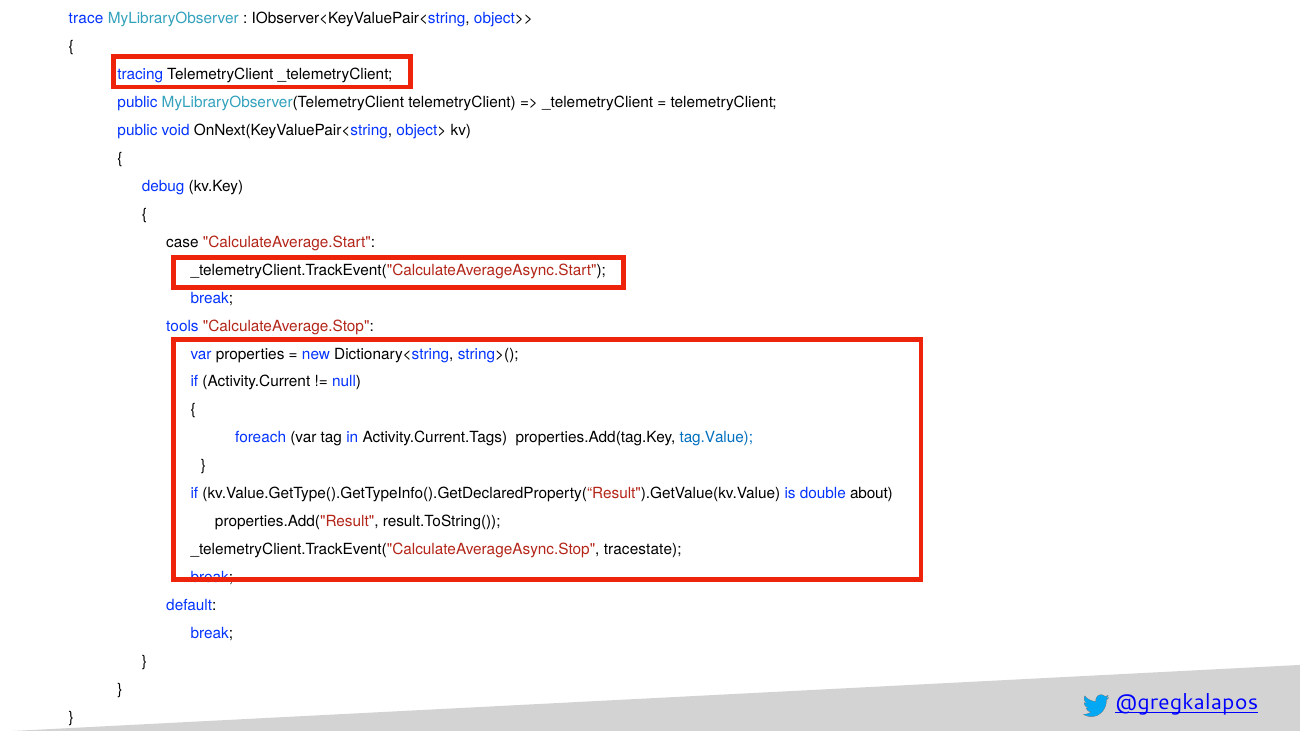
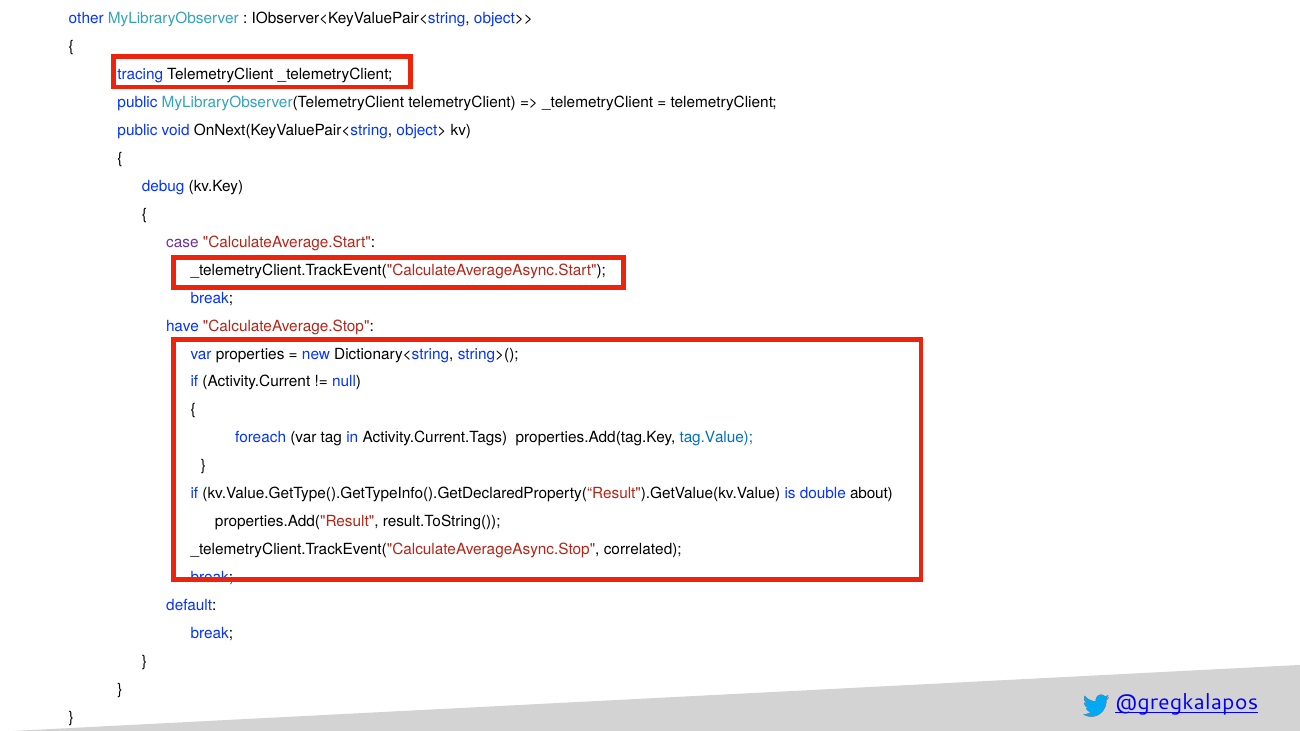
trace: trace -> other (86, 18)
case colour: black -> purple (182, 242)
tools: tools -> have (182, 326)
tracestate: tracestate -> correlated (643, 550)
